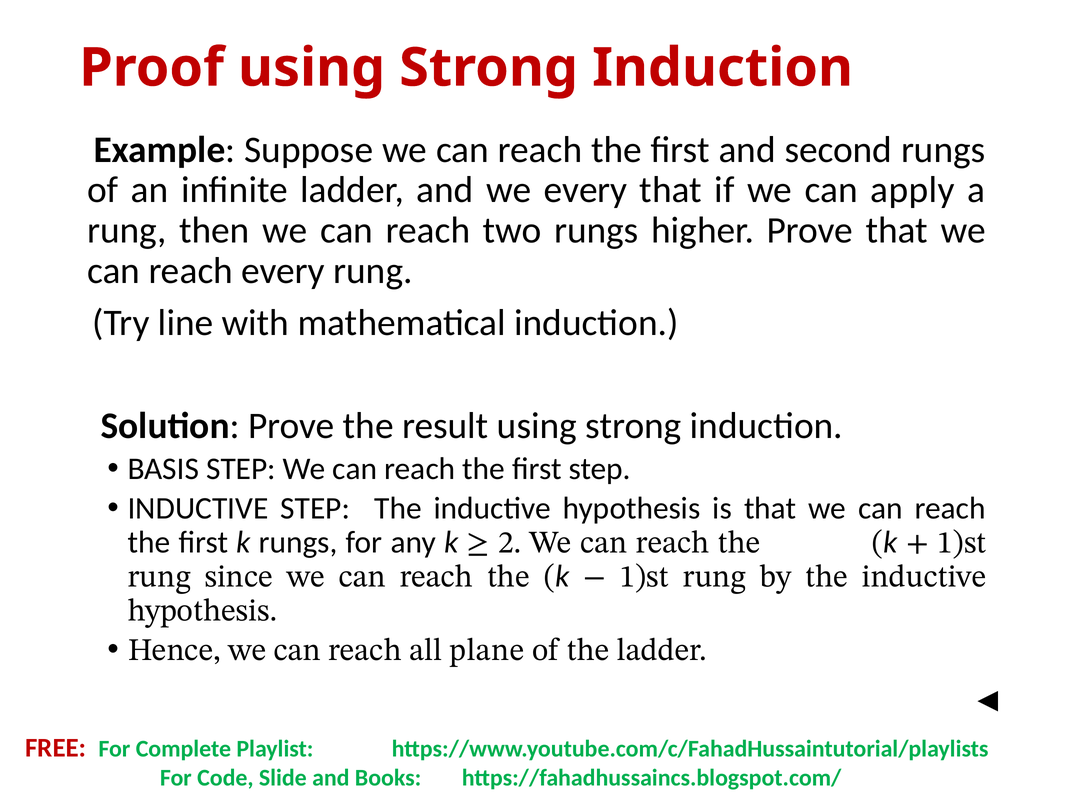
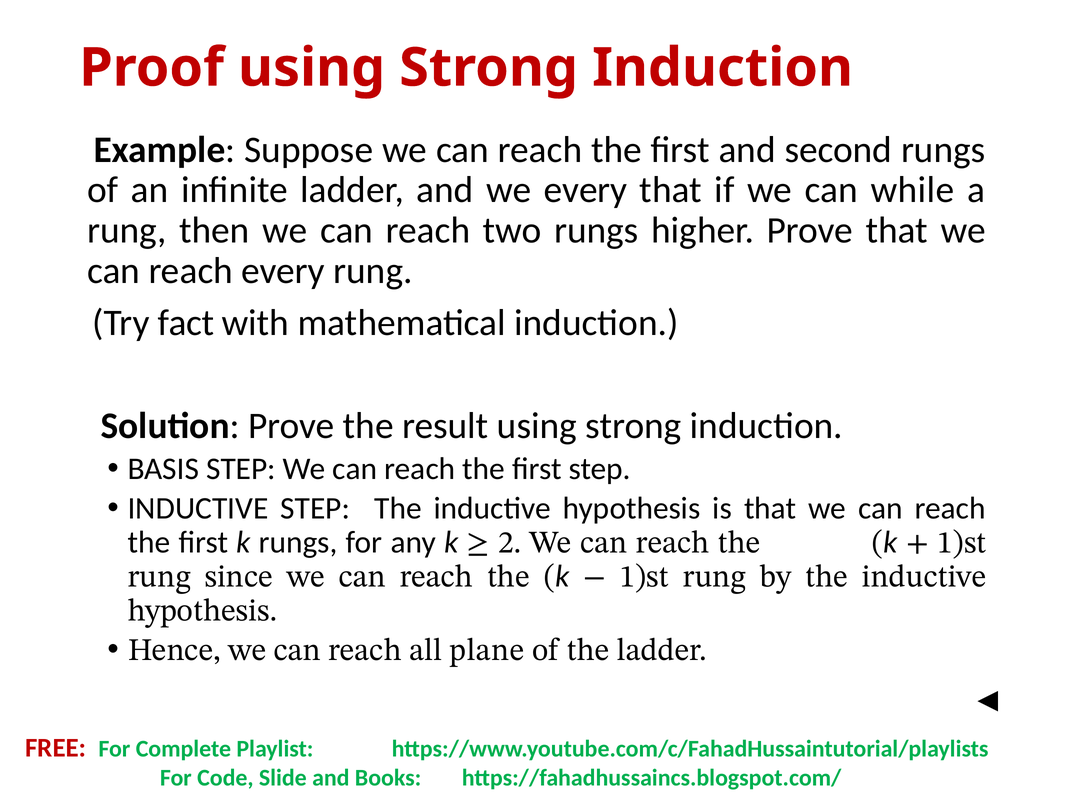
apply: apply -> while (912, 190)
line: line -> fact (186, 322)
